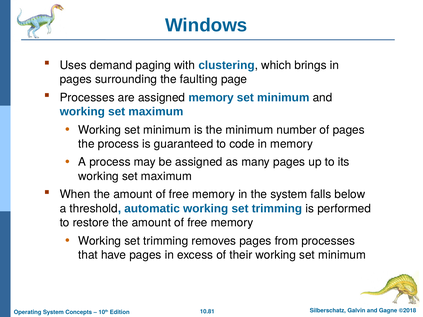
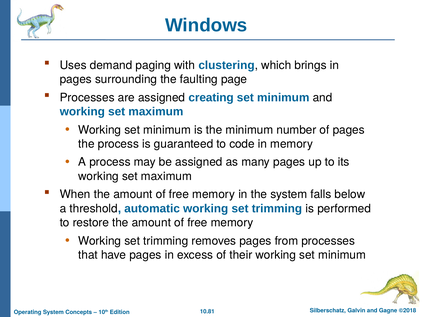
assigned memory: memory -> creating (211, 98)
